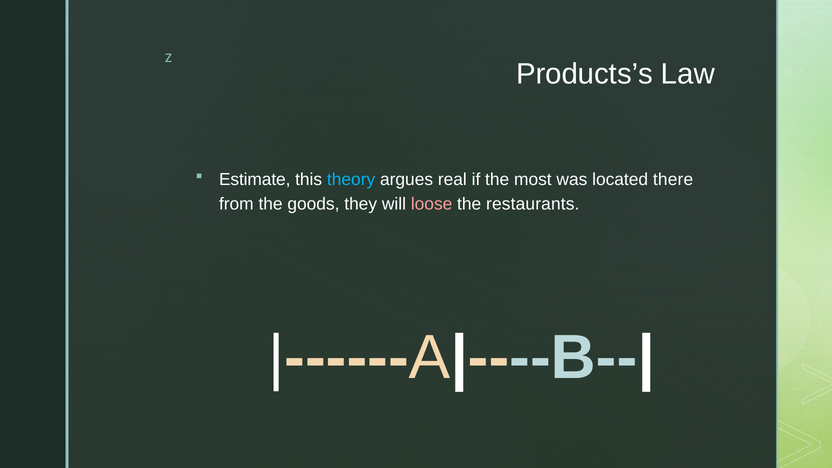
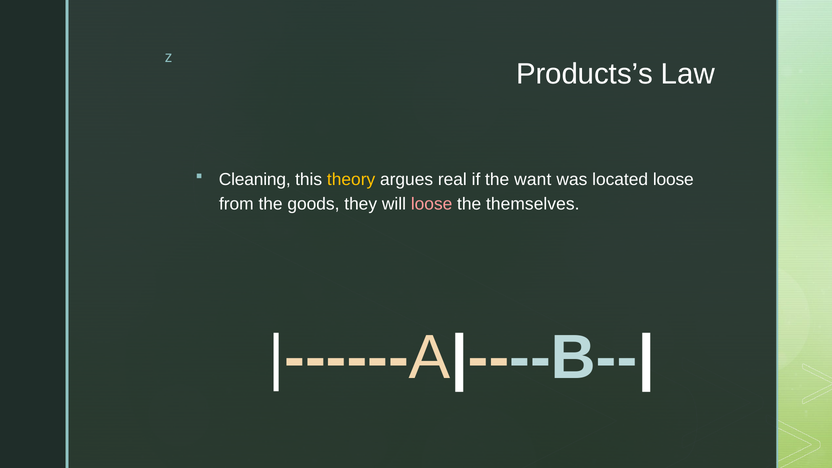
Estimate: Estimate -> Cleaning (255, 179)
theory colour: light blue -> yellow (351, 179)
most: most -> want (533, 179)
located there: there -> loose (673, 179)
restaurants: restaurants -> themselves (533, 204)
